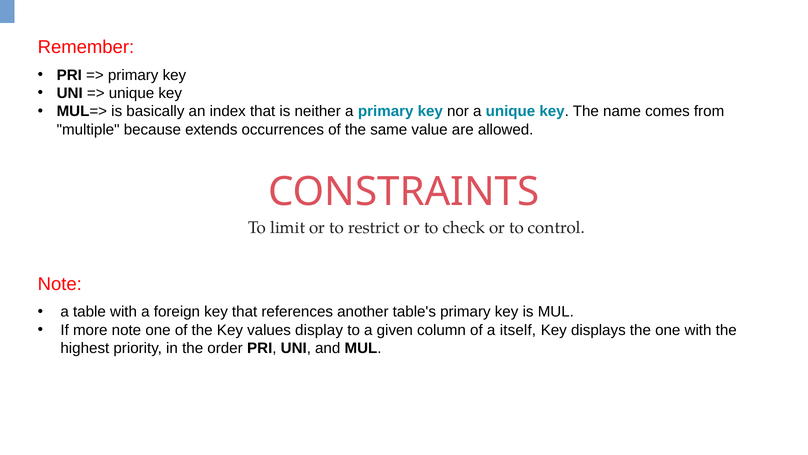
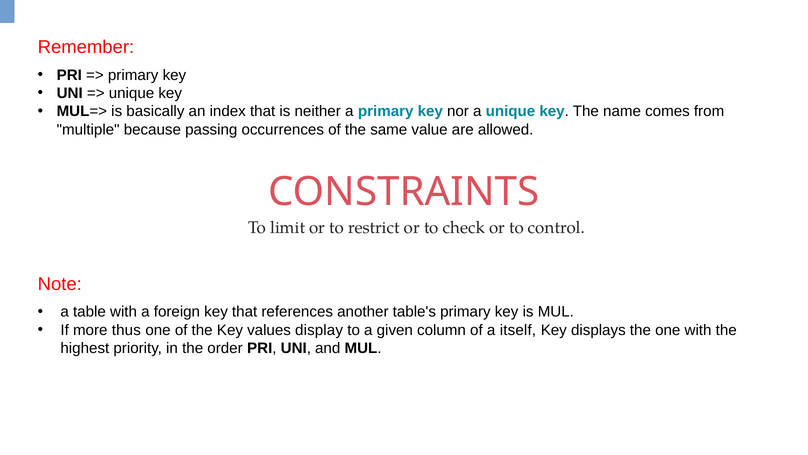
extends: extends -> passing (211, 130)
more note: note -> thus (126, 330)
